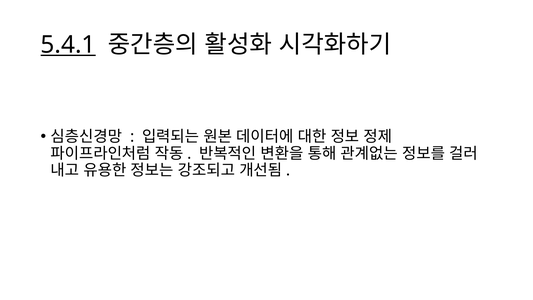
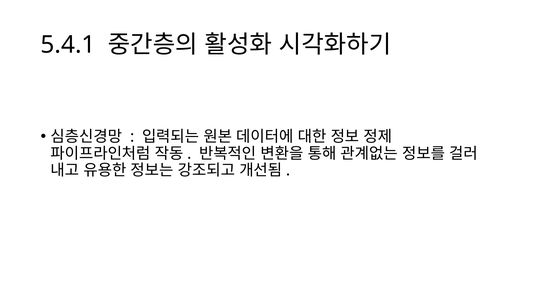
5.4.1 underline: present -> none (68, 45)
